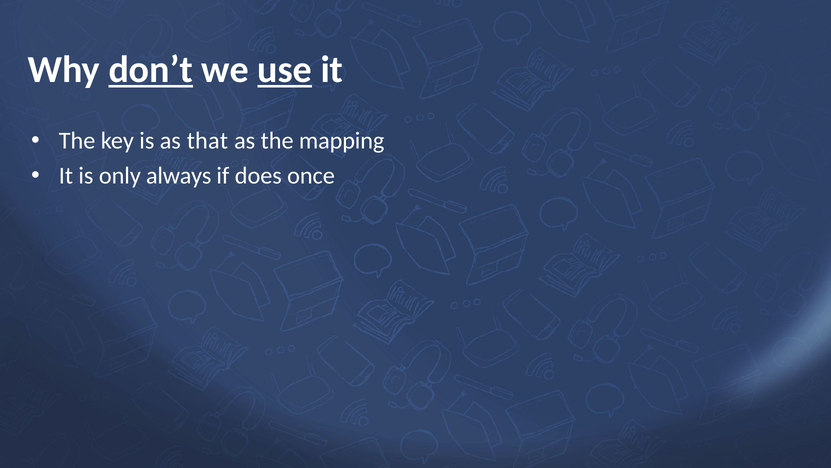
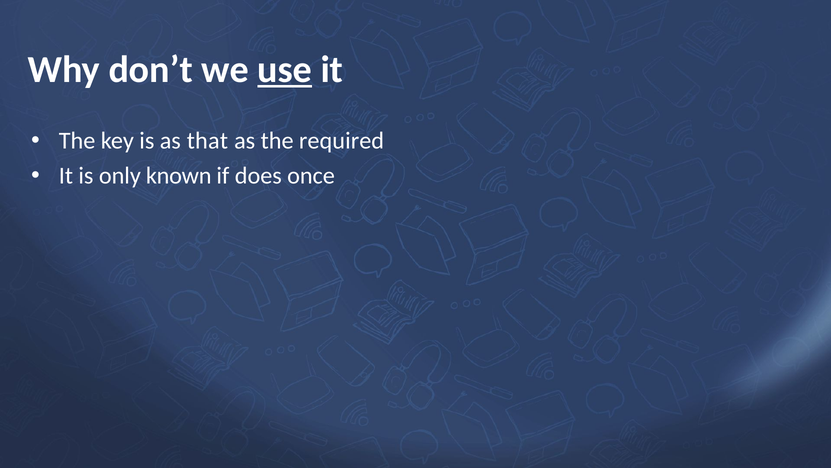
don’t underline: present -> none (151, 70)
mapping: mapping -> required (342, 140)
always: always -> known (179, 175)
